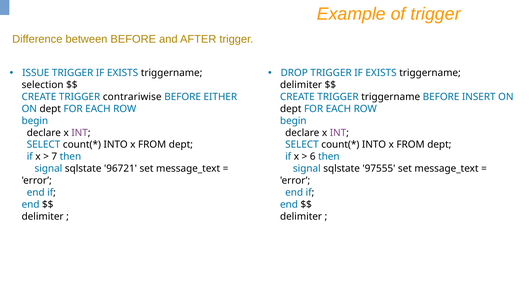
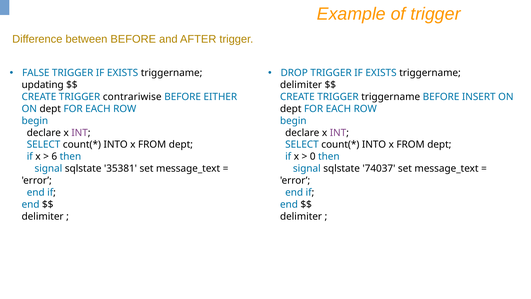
ISSUE: ISSUE -> FALSE (36, 73)
selection: selection -> updating (43, 85)
7: 7 -> 6 (54, 156)
6: 6 -> 0 (313, 156)
96721: 96721 -> 35381 (121, 168)
97555: 97555 -> 74037 (379, 168)
